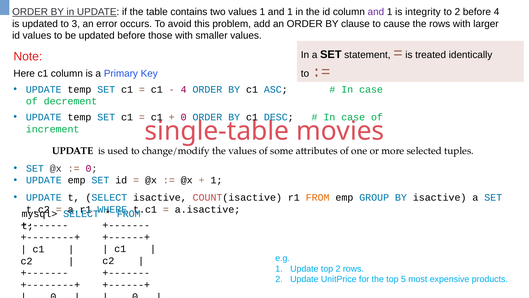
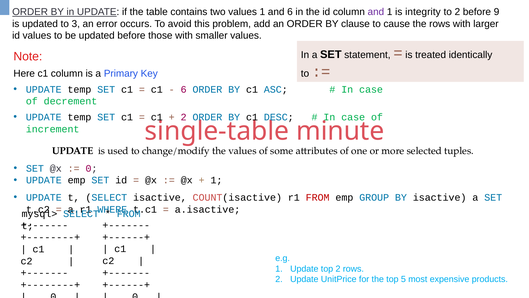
1 and 1: 1 -> 6 (290, 12)
before 4: 4 -> 9 (497, 12)
4: 4 -> 6 (184, 89)
0: 0 -> 2 (184, 117)
movies: movies -> minute (340, 131)
FROM colour: orange -> red (318, 197)
